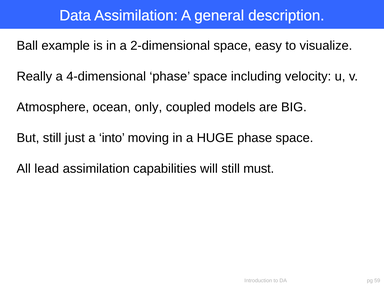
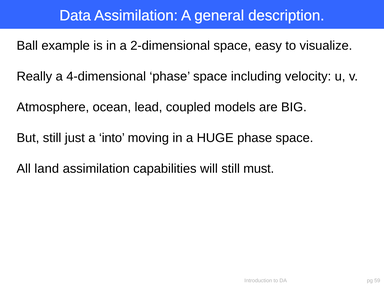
only: only -> lead (148, 107)
lead: lead -> land (47, 169)
